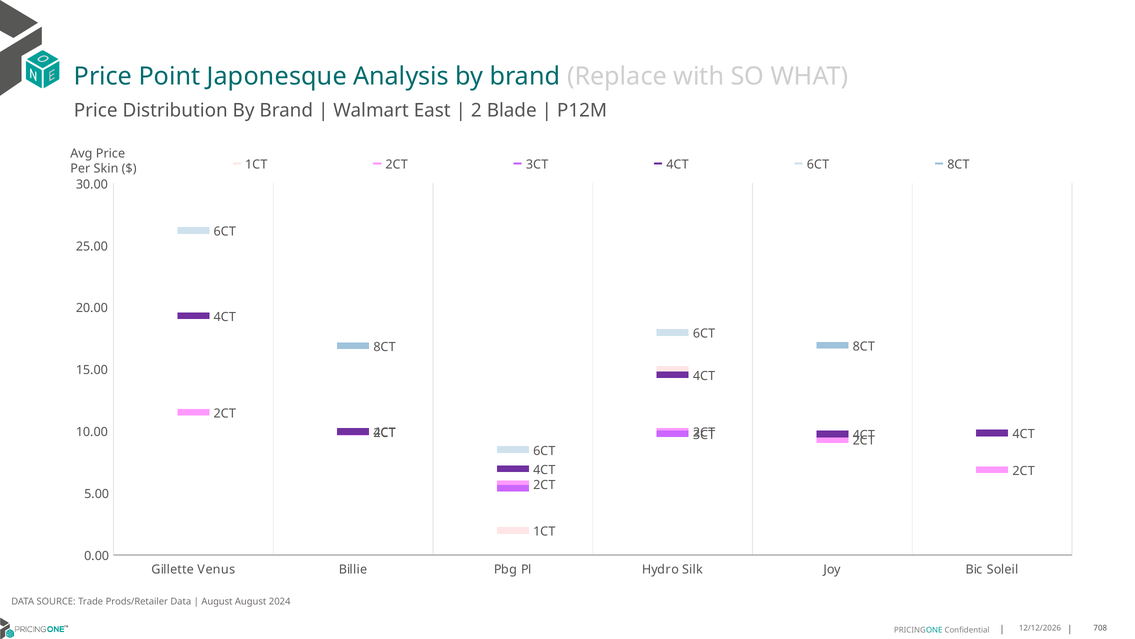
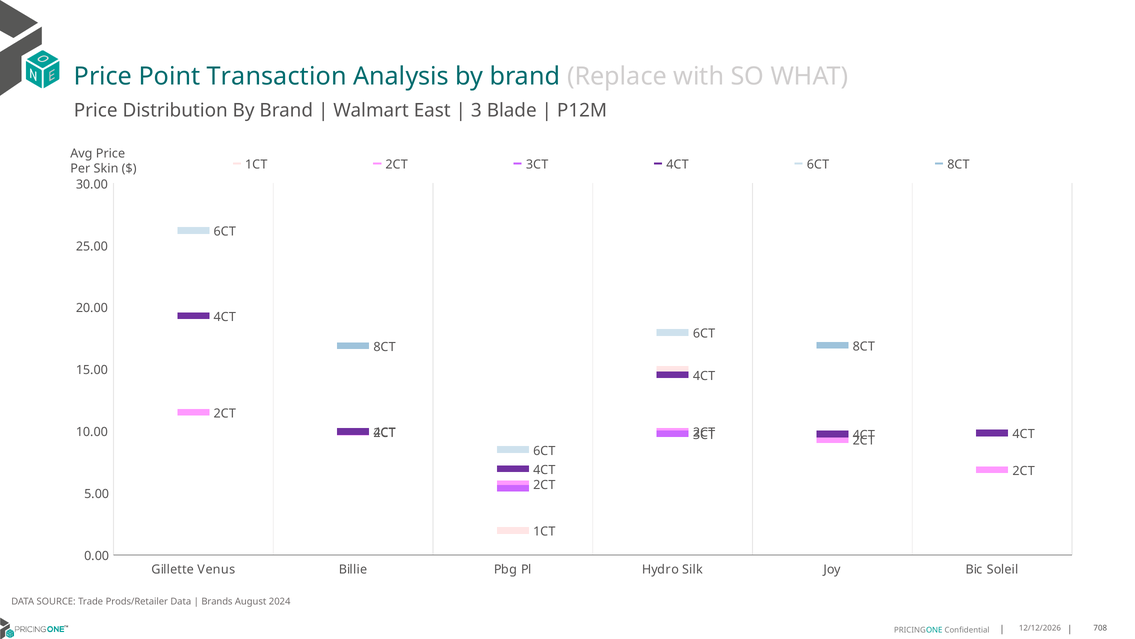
Japonesque: Japonesque -> Transaction (277, 76)
2: 2 -> 3 (476, 111)
August: August -> Brands (217, 601)
